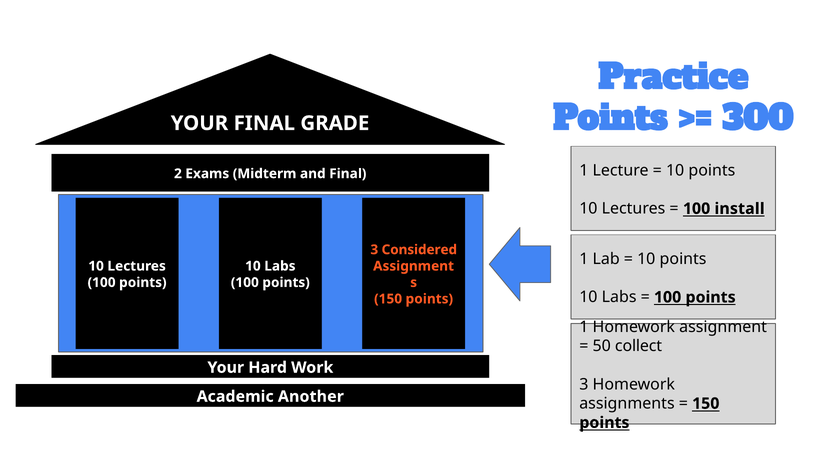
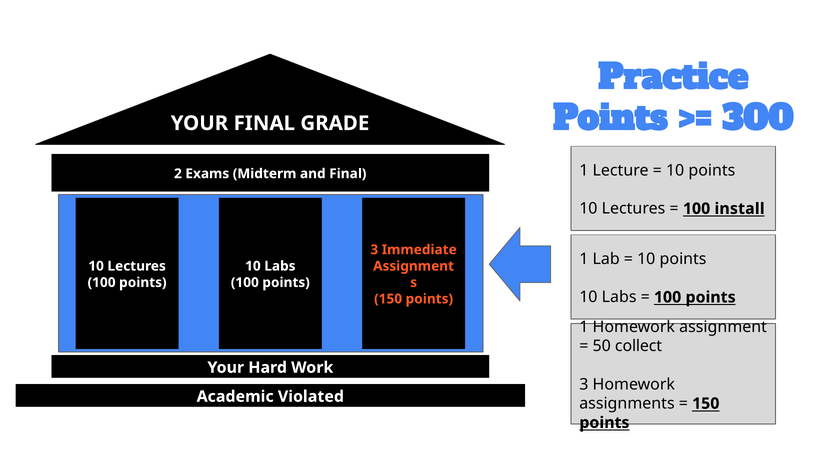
Considered: Considered -> Immediate (419, 250)
Another: Another -> Violated (311, 397)
